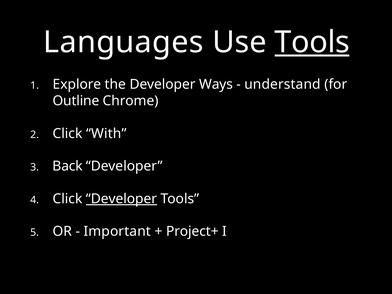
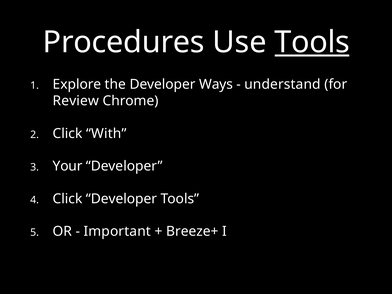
Languages: Languages -> Procedures (124, 42)
Outline: Outline -> Review (76, 101)
Back: Back -> Your (68, 166)
Developer underline: present -> none (122, 199)
Project+: Project+ -> Breeze+ (192, 231)
